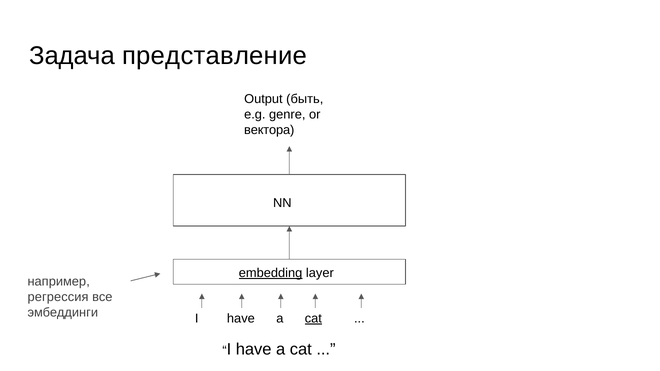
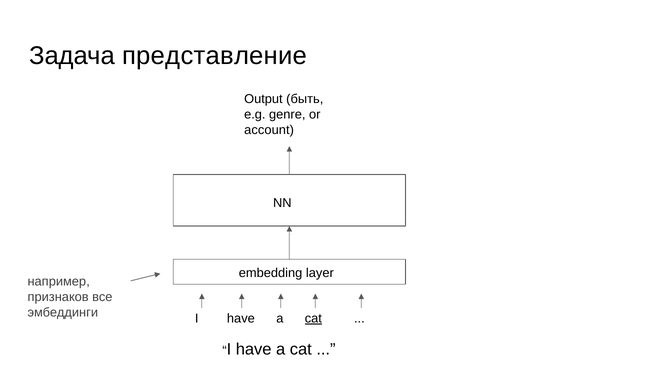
вектора: вектора -> account (269, 130)
embedding underline: present -> none (271, 273)
регрессия: регрессия -> признаков (58, 297)
